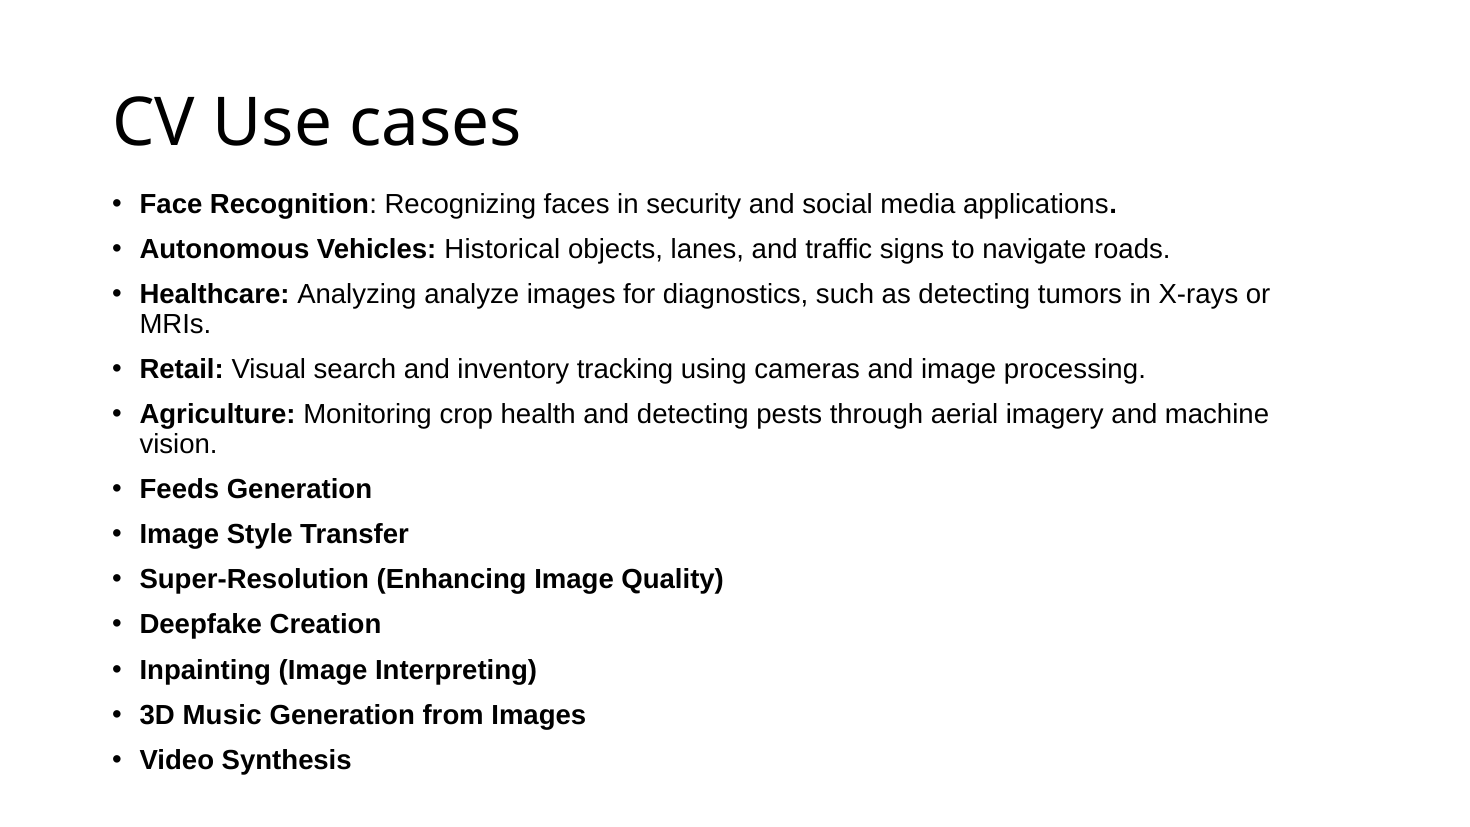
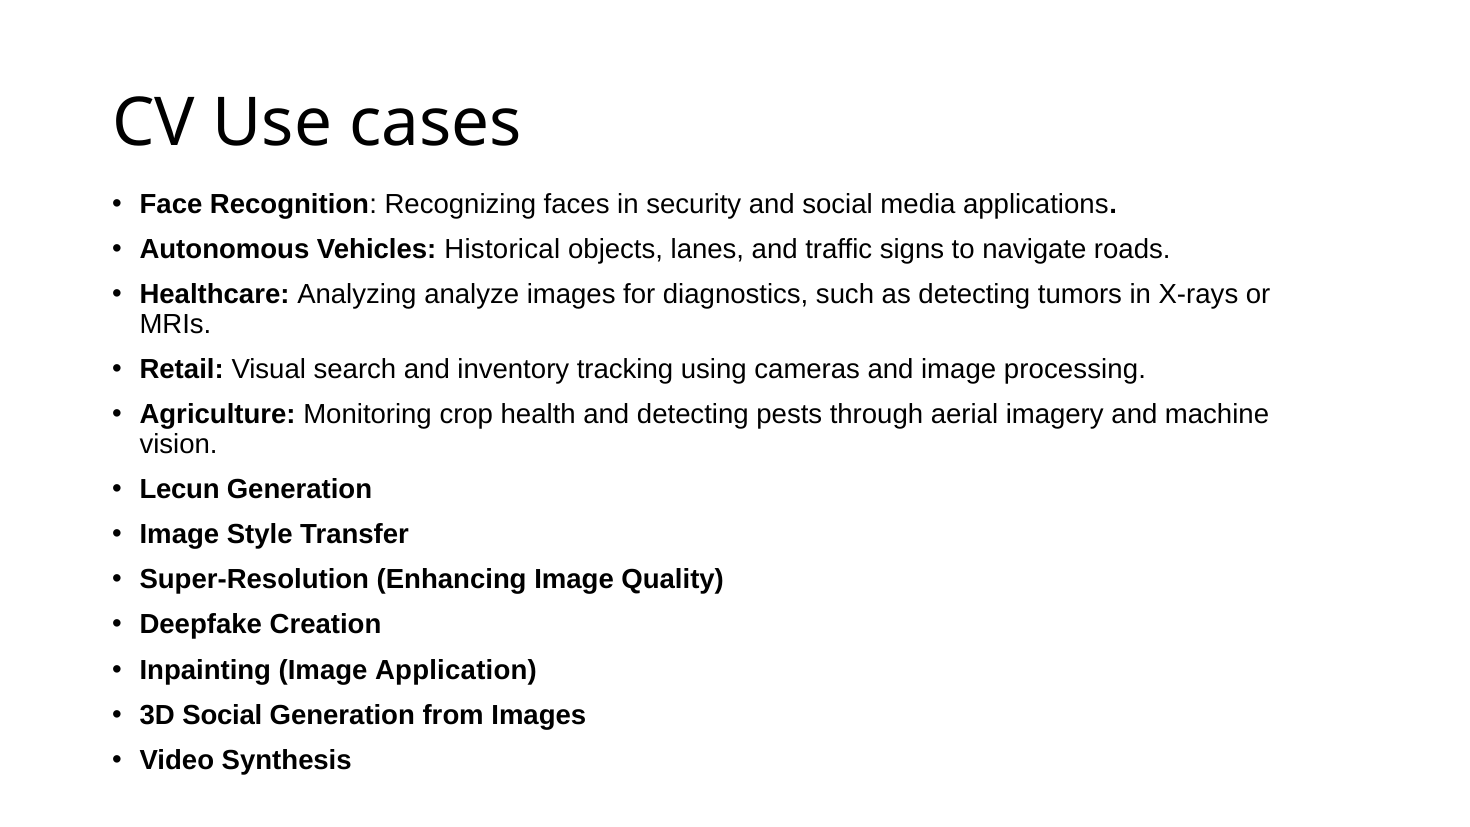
Feeds: Feeds -> Lecun (180, 489)
Interpreting: Interpreting -> Application (456, 670)
3D Music: Music -> Social (222, 715)
